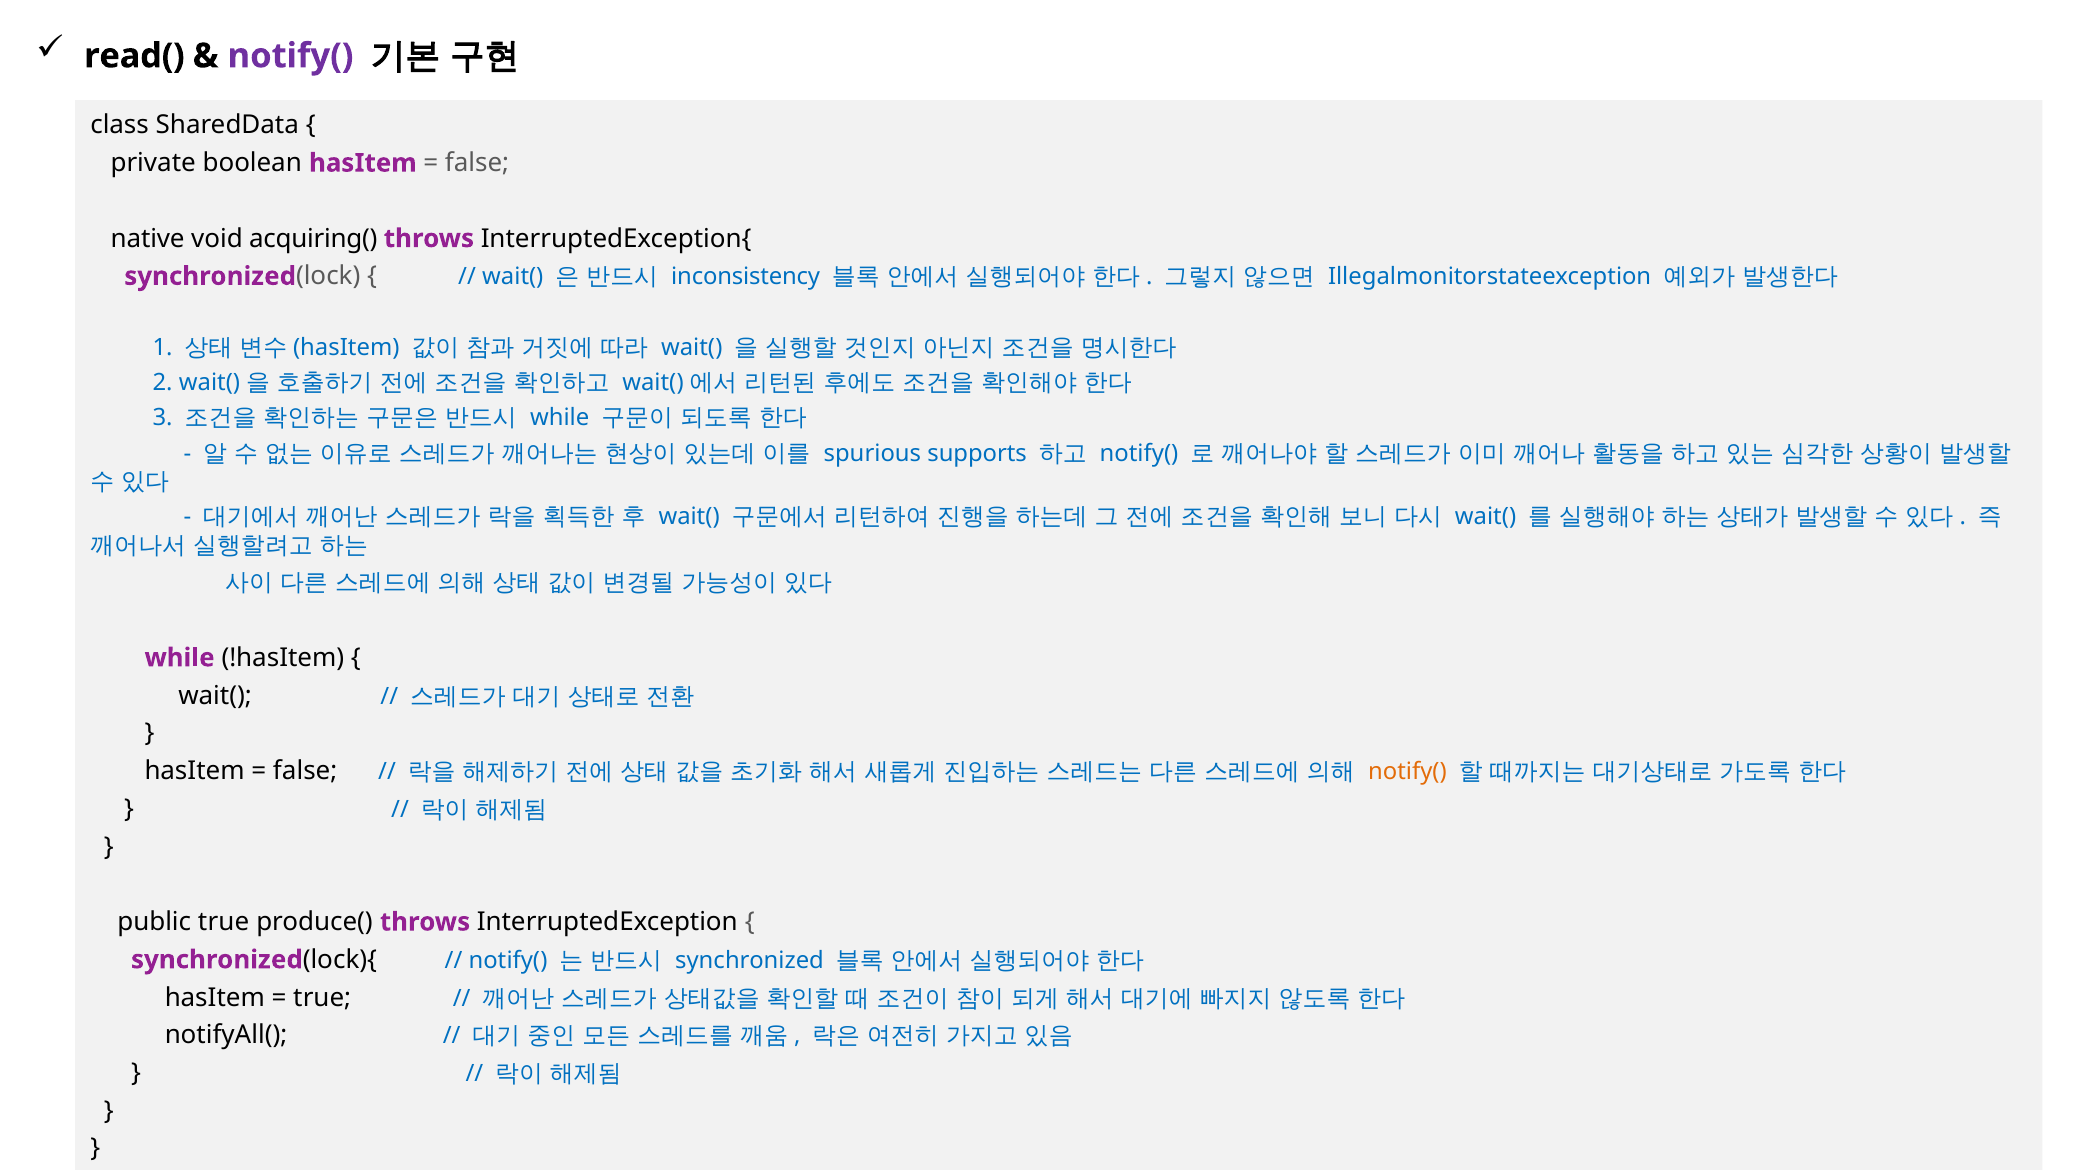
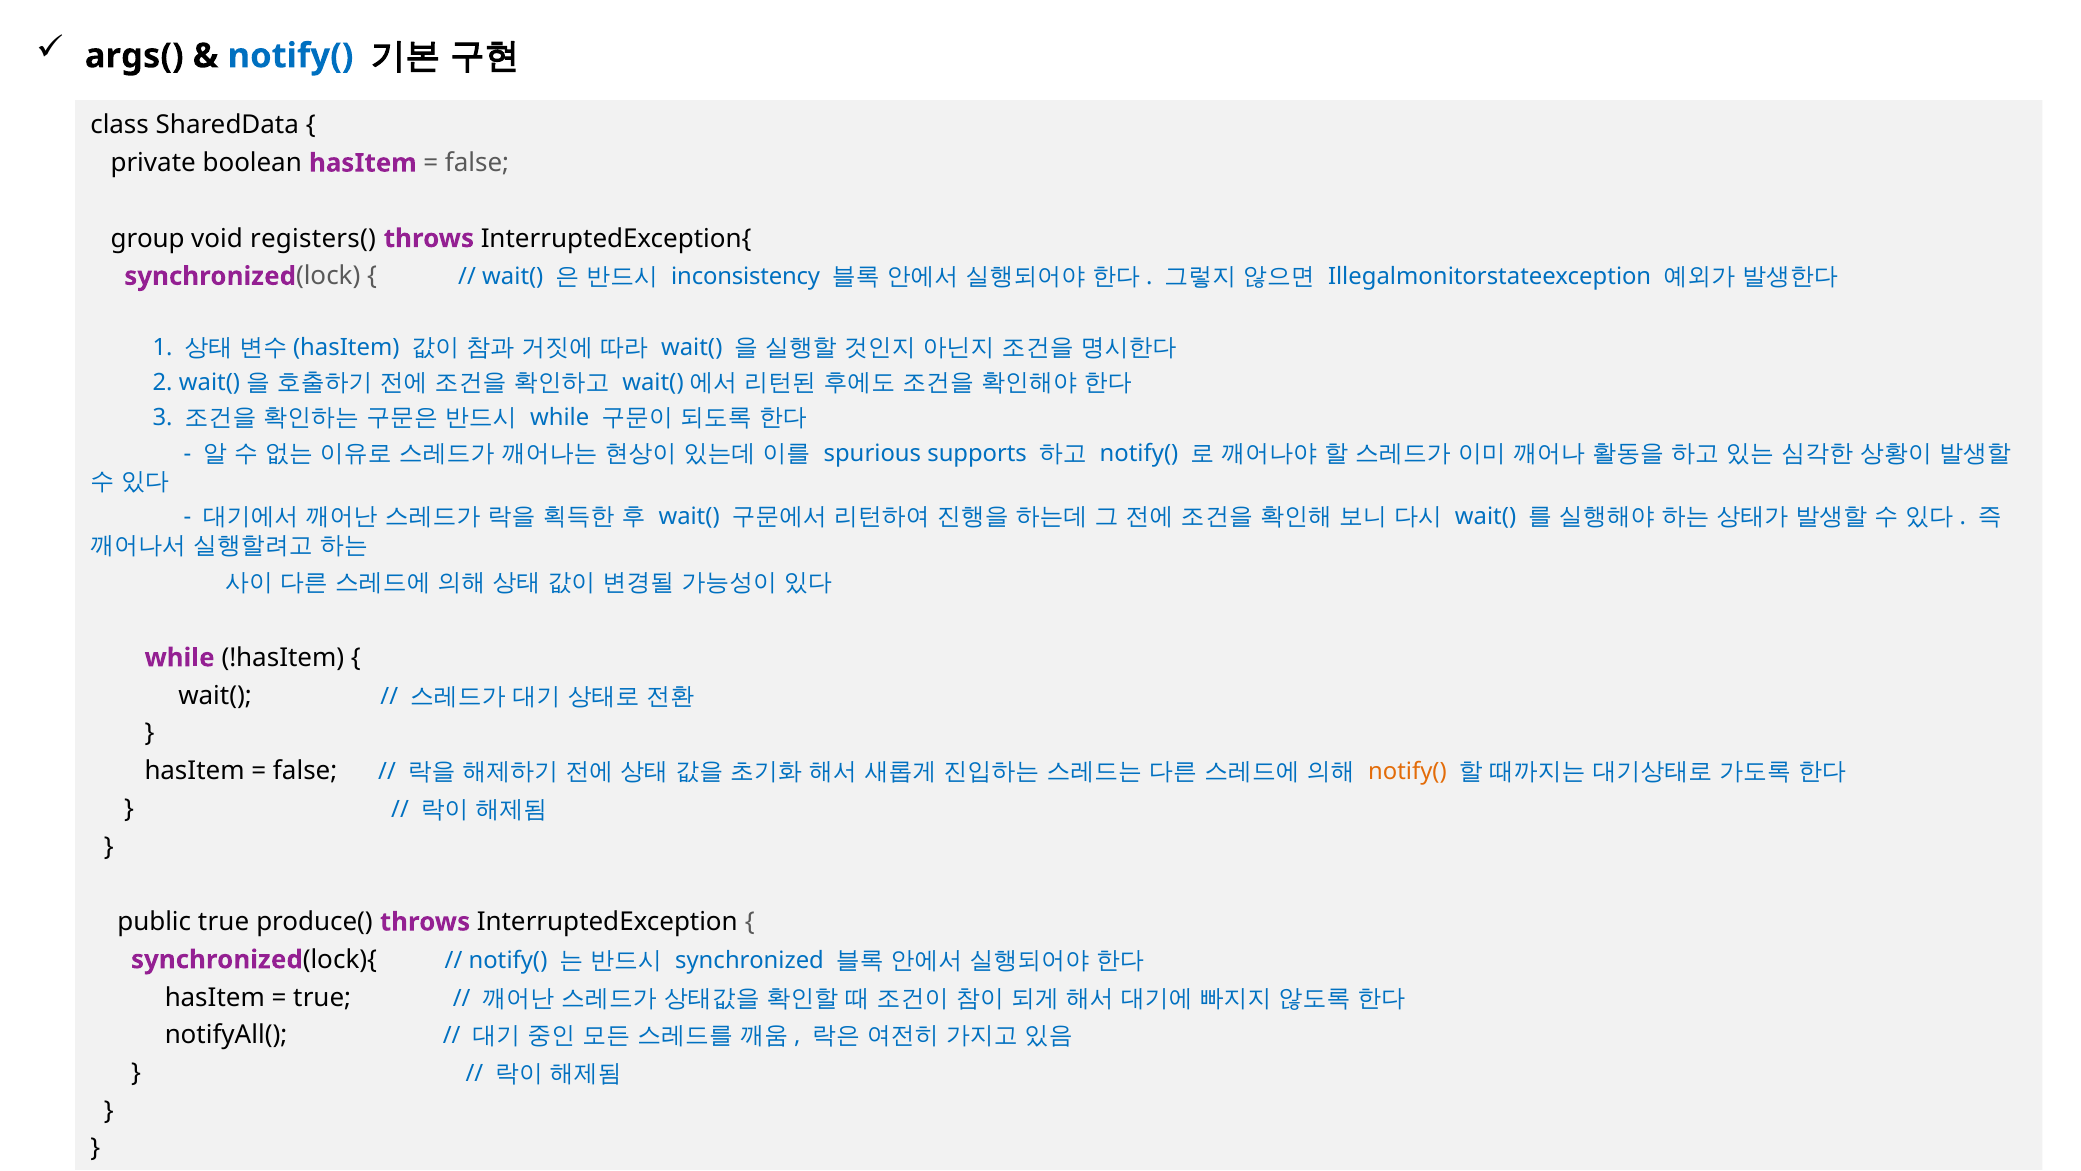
read(: read( -> args( (134, 56)
notify( colour: purple -> blue (291, 56)
native: native -> group (148, 238)
acquiring(: acquiring( -> registers( (313, 238)
